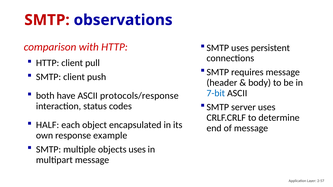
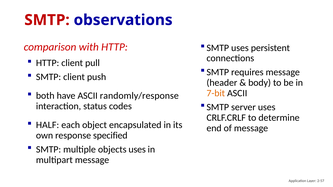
7-bit colour: blue -> orange (216, 93)
protocols/response: protocols/response -> randomly/response (139, 96)
example: example -> specified (110, 136)
